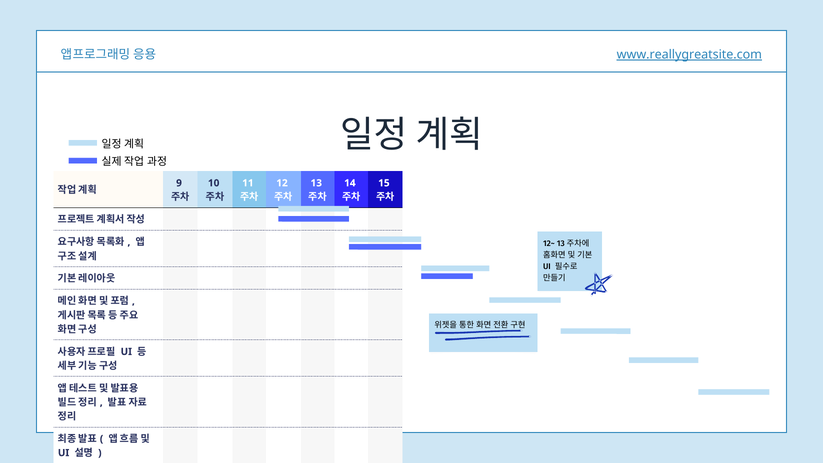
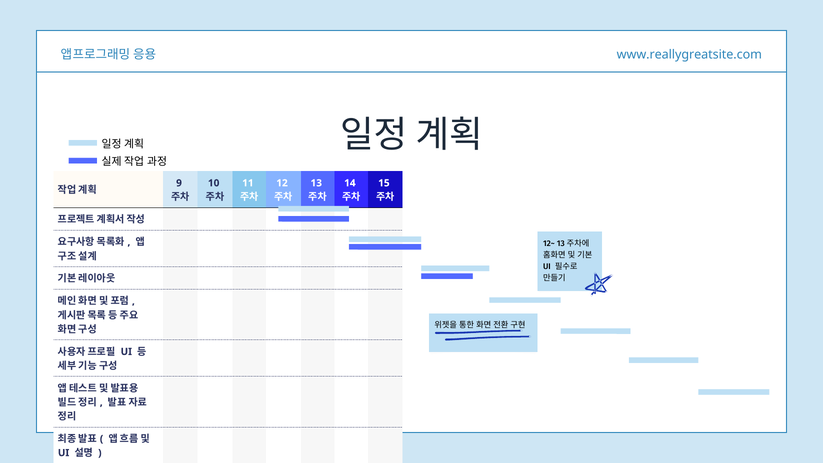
www.reallygreatsite.com underline: present -> none (689, 55)
